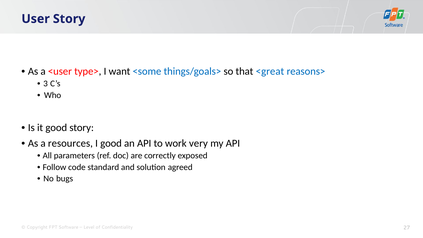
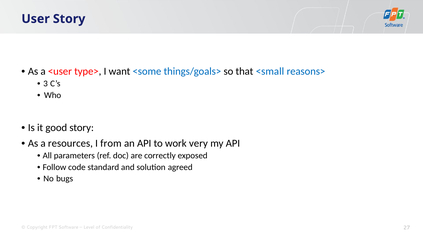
<great: <great -> <small (270, 71)
I good: good -> from (111, 143)
